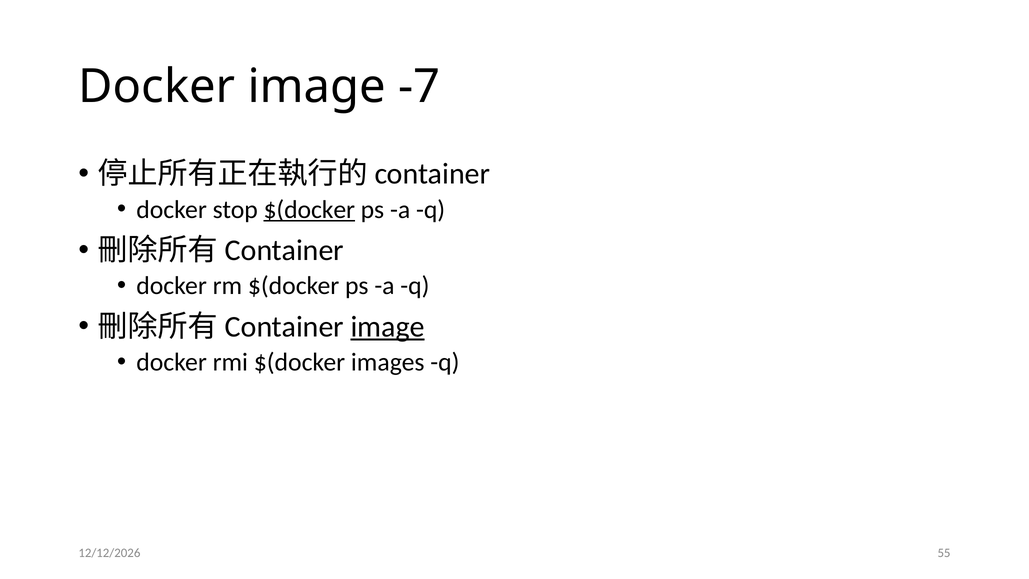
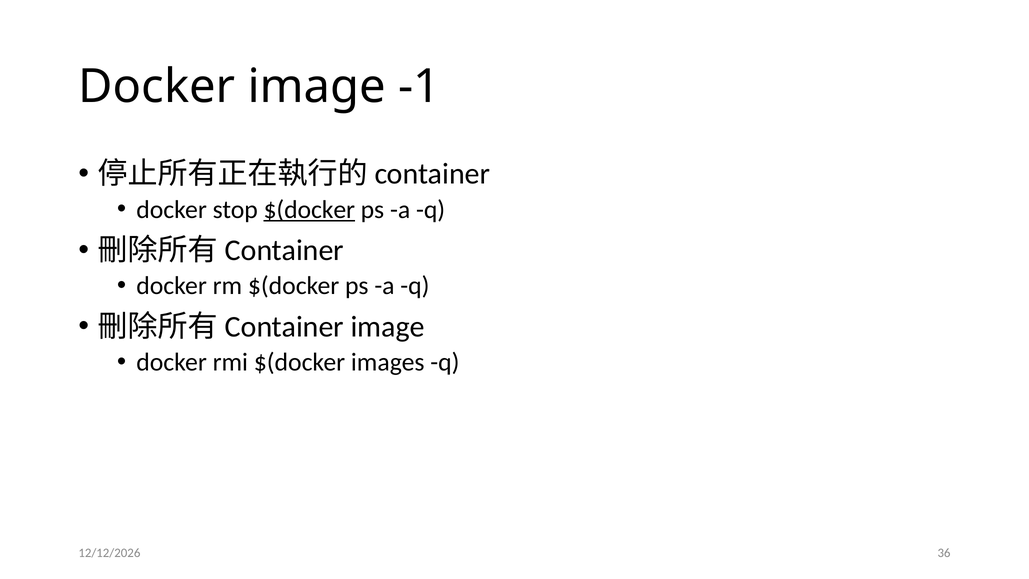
-7: -7 -> -1 (419, 86)
image underline: present -> none (388, 327)
55: 55 -> 36 (944, 553)
